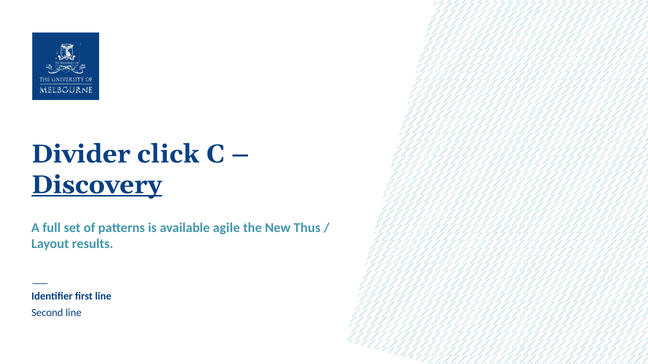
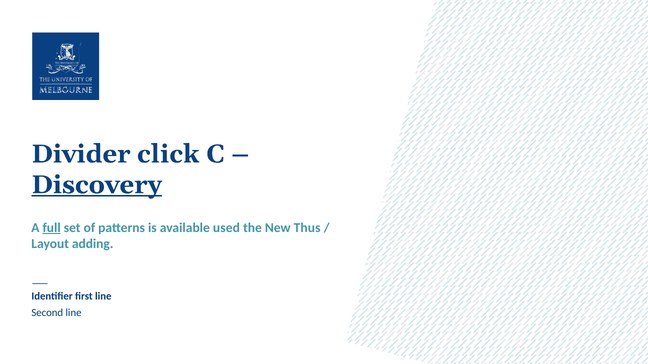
full underline: none -> present (52, 228)
agile: agile -> used (226, 228)
results: results -> adding (93, 244)
